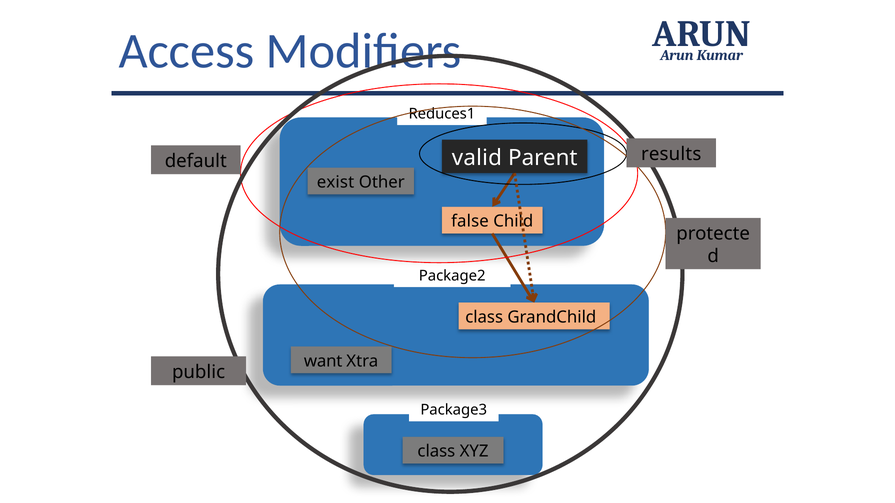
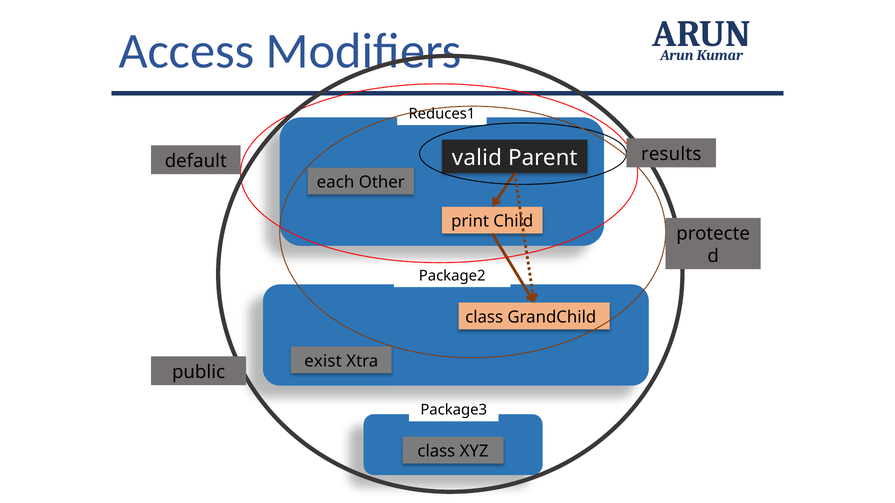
exist: exist -> each (336, 182)
false: false -> print (470, 221)
want: want -> exist (323, 361)
